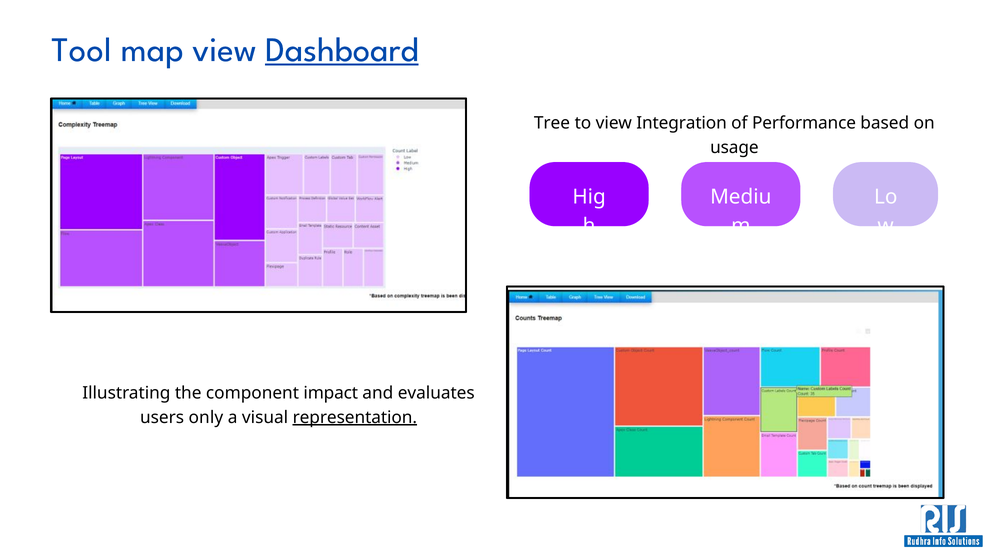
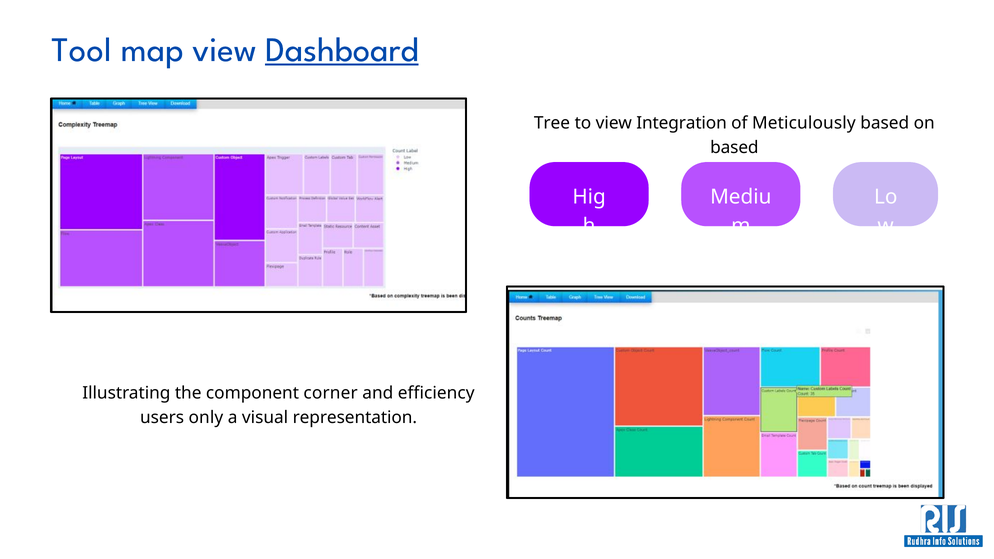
Performance: Performance -> Meticulously (804, 123)
usage: usage -> based (734, 147)
impact: impact -> corner (331, 393)
evaluates: evaluates -> efficiency (436, 393)
representation underline: present -> none (355, 417)
